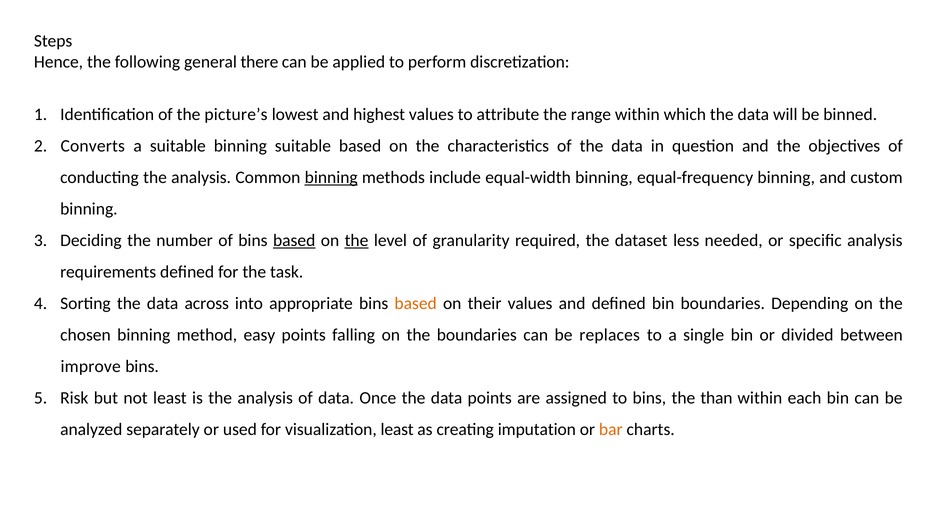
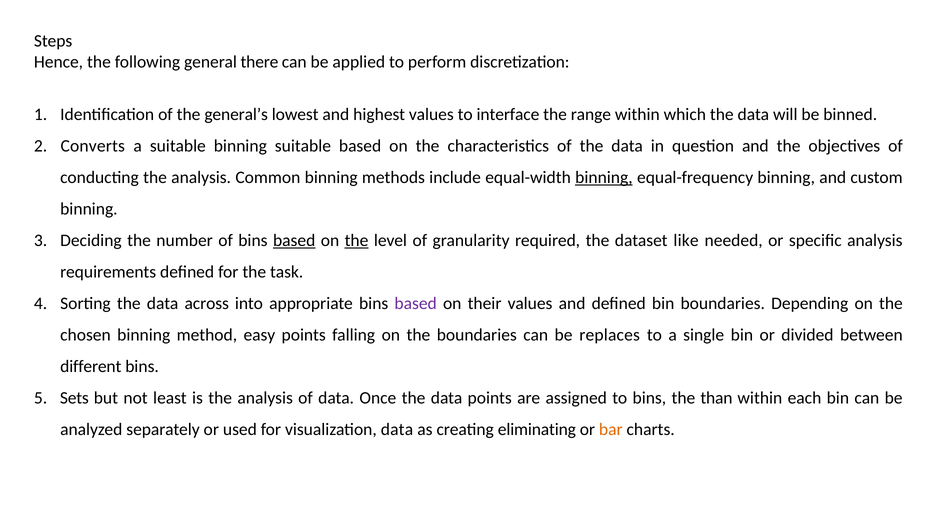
picture’s: picture’s -> general’s (236, 114)
attribute: attribute -> interface (508, 114)
binning underline: present -> none (331, 178)
binning underline: none -> present (604, 178)
less: less -> like (686, 241)
based colour: orange -> purple (416, 304)
improve: improve -> different (91, 367)
Risk: Risk -> Sets (74, 398)
visualization least: least -> data (397, 430)
imputation: imputation -> eliminating (537, 430)
